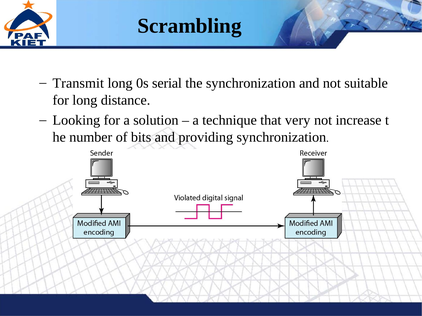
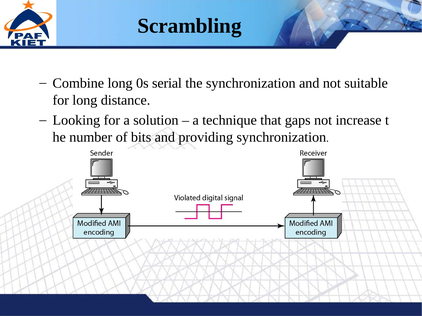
Transmit: Transmit -> Combine (78, 83)
very: very -> gaps (298, 120)
